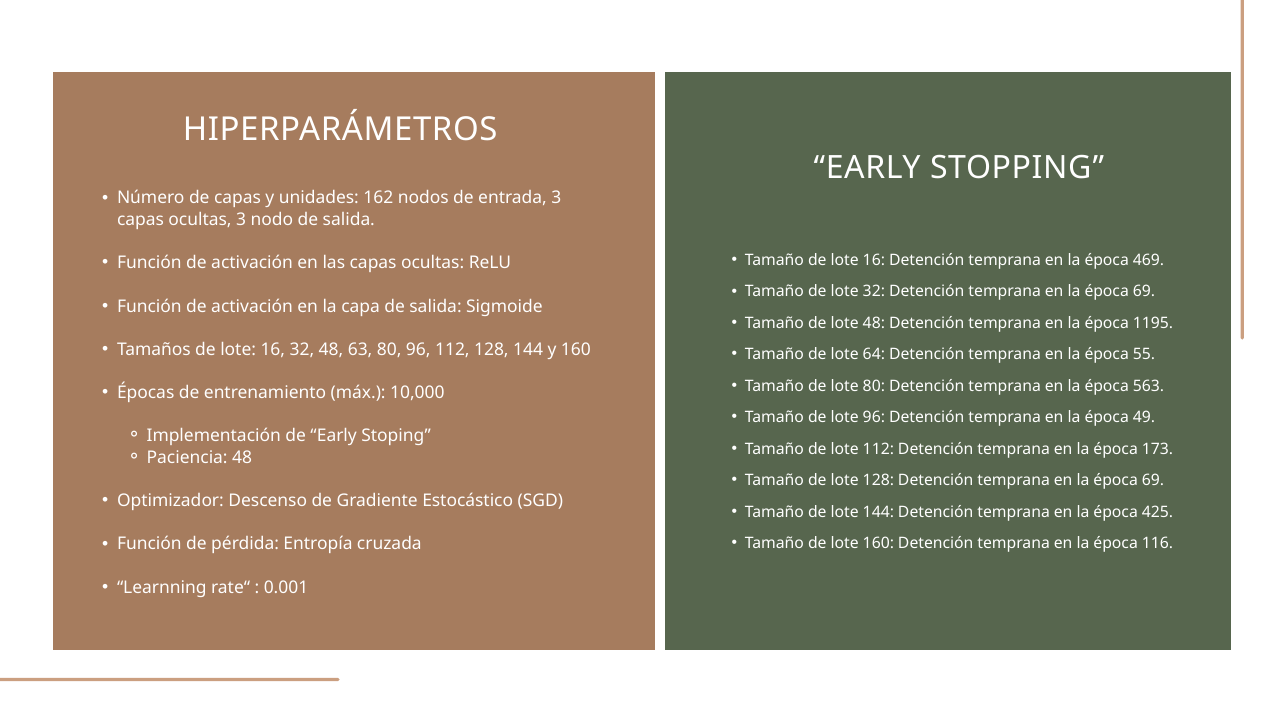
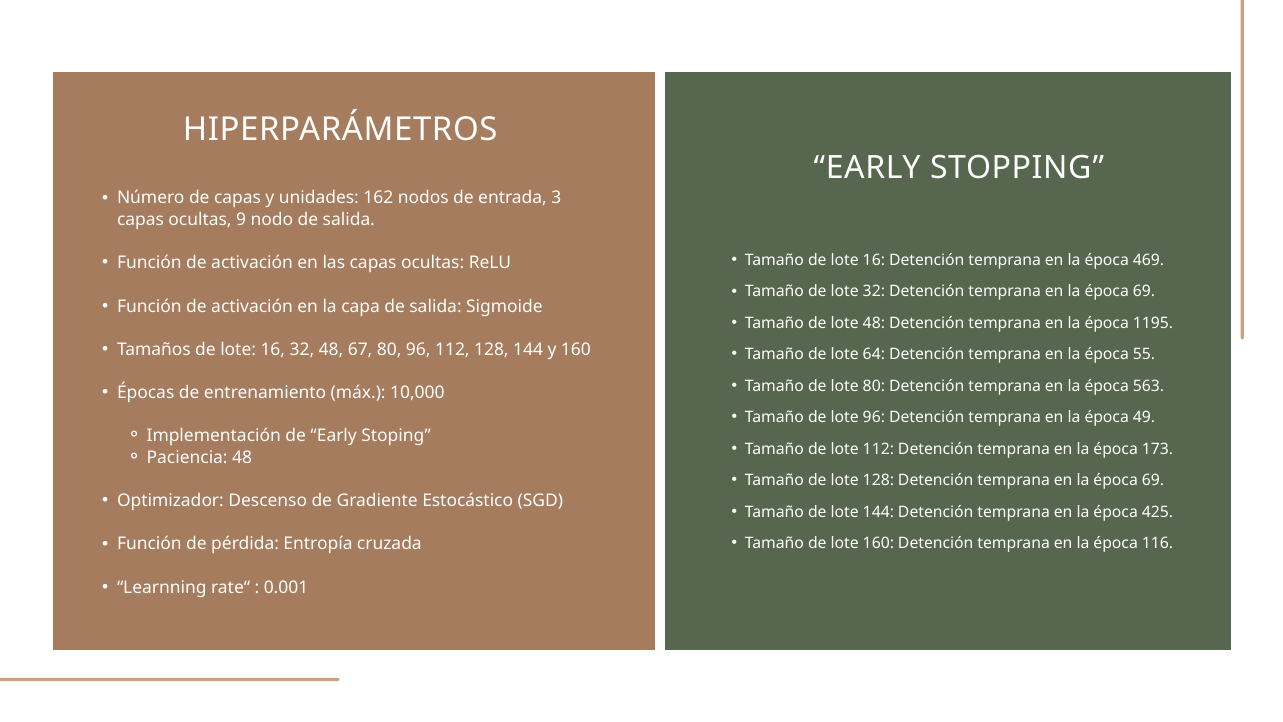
ocultas 3: 3 -> 9 (241, 220)
63: 63 -> 67 (360, 349)
